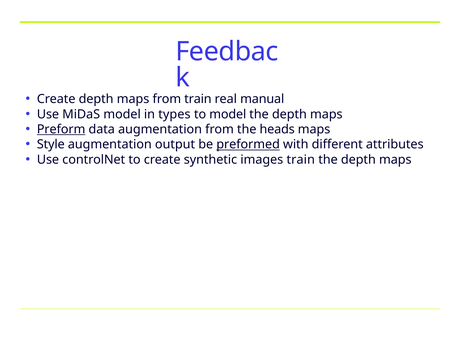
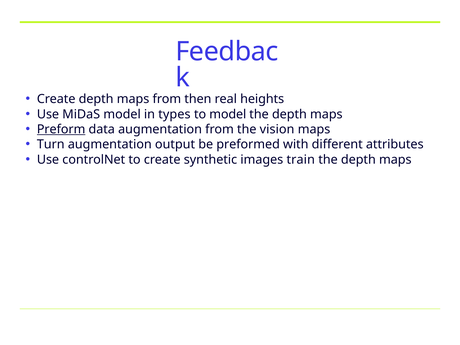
from train: train -> then (198, 99)
manual: manual -> heights (262, 99)
heads: heads -> vision (277, 129)
Style: Style -> Turn (51, 144)
preformed underline: present -> none (248, 144)
